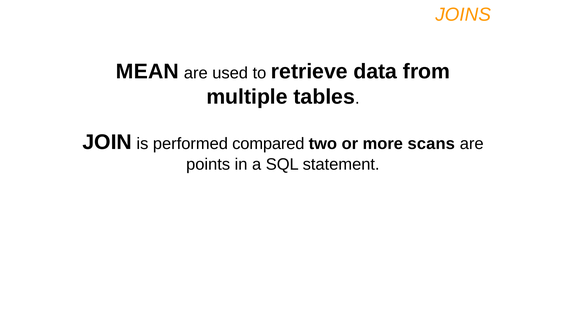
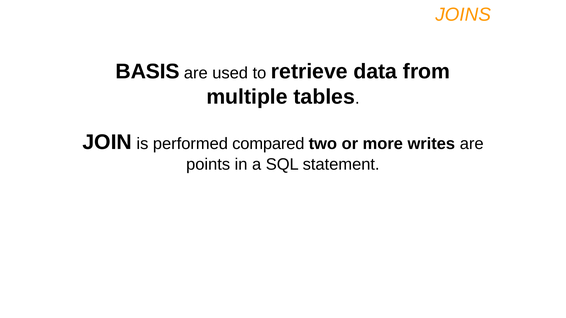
MEAN: MEAN -> BASIS (148, 72)
scans: scans -> writes (431, 144)
